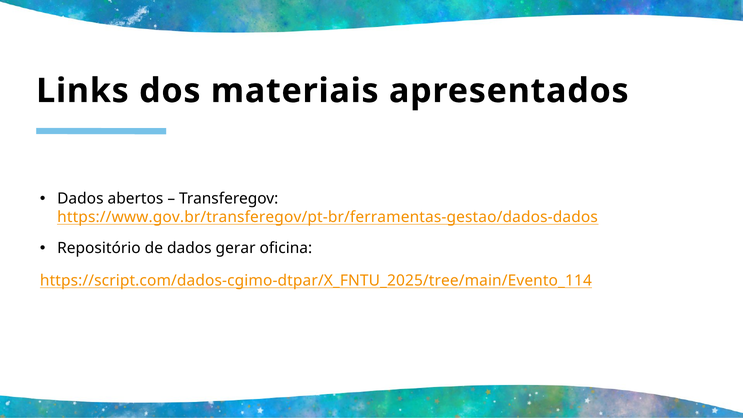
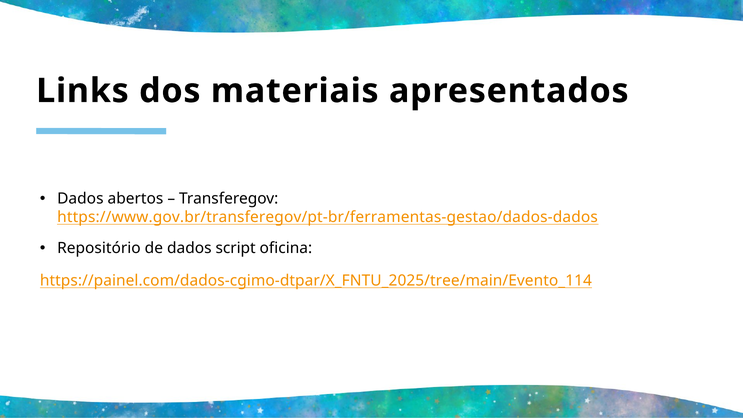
gerar: gerar -> script (236, 248)
https://script.com/dados-cgimo-dtpar/X_FNTU_2025/tree/main/Evento_114: https://script.com/dados-cgimo-dtpar/X_FNTU_2025/tree/main/Evento_114 -> https://painel.com/dados-cgimo-dtpar/X_FNTU_2025/tree/main/Evento_114 (316, 281)
